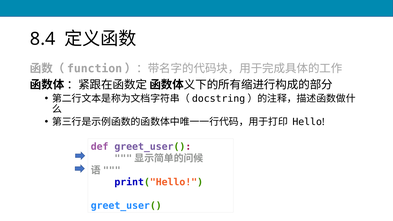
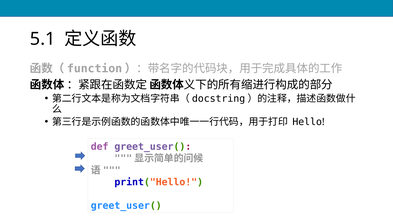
8.4: 8.4 -> 5.1 (43, 39)
